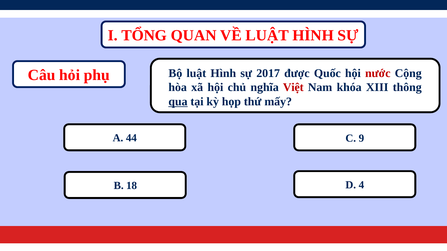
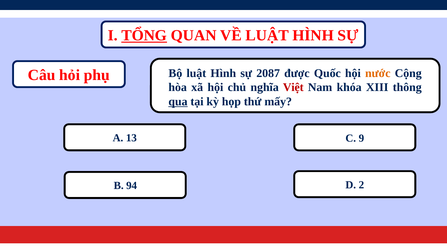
TỔNG underline: none -> present (144, 36)
2017: 2017 -> 2087 (268, 73)
nước colour: red -> orange (378, 73)
44: 44 -> 13 (131, 138)
18: 18 -> 94 (132, 186)
4: 4 -> 2 (361, 185)
